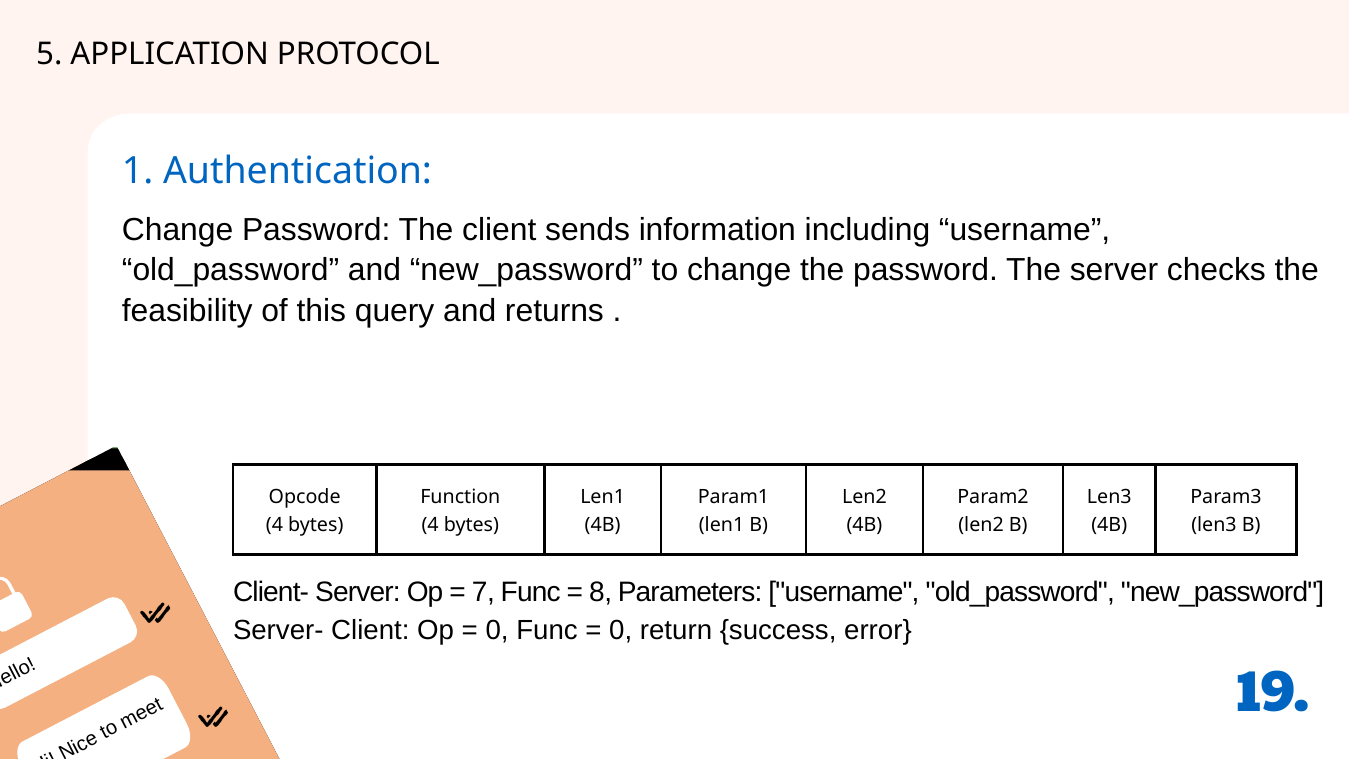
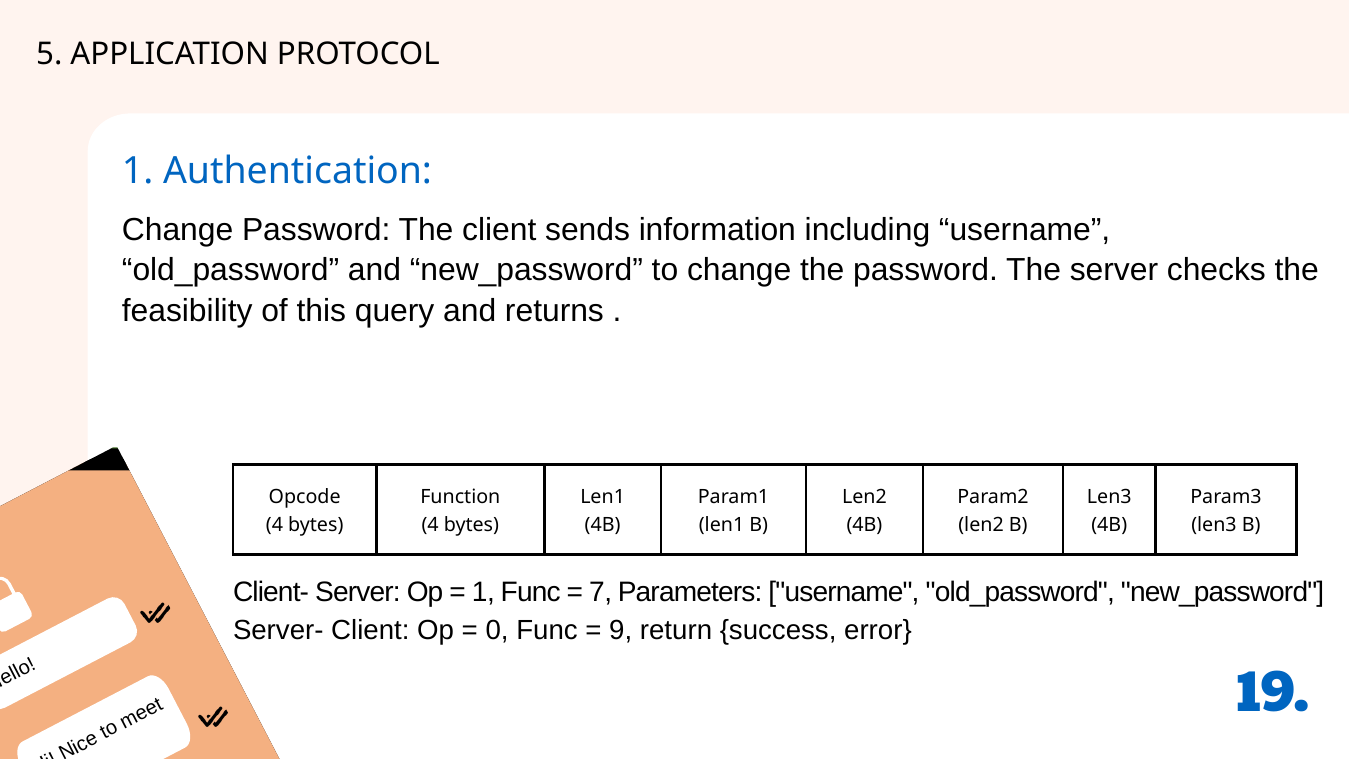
7: 7 -> 1 (483, 592)
8: 8 -> 7 (601, 592)
0: 0 -> 9 (621, 631)
